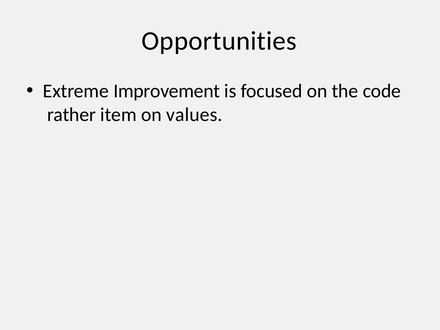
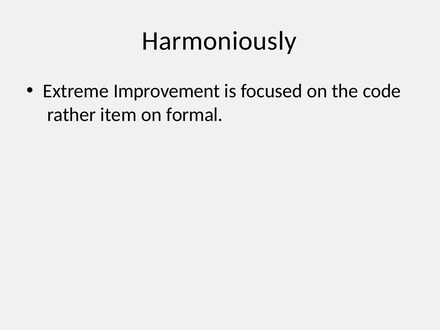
Opportunities: Opportunities -> Harmoniously (219, 41)
values: values -> formal (195, 115)
